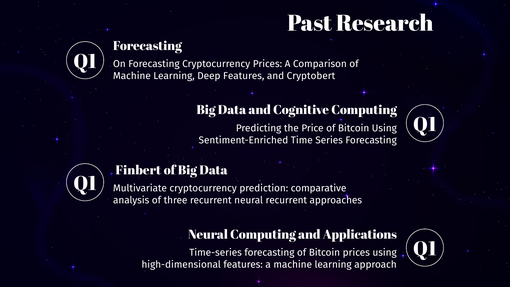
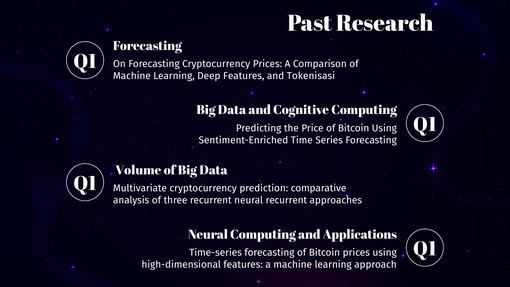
Cryptobert: Cryptobert -> Tokenisasi (311, 76)
Finbert: Finbert -> Volume (138, 170)
